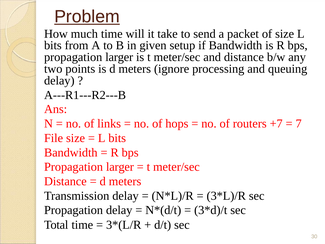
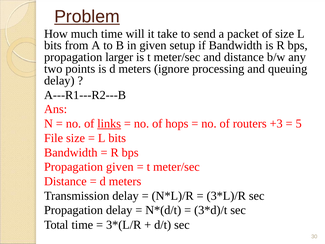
links underline: none -> present (109, 123)
+7: +7 -> +3 (276, 123)
7: 7 -> 5 (299, 123)
larger: larger -> given (120, 167)
